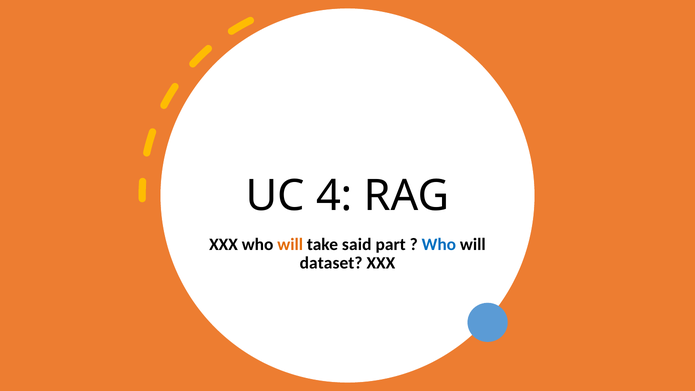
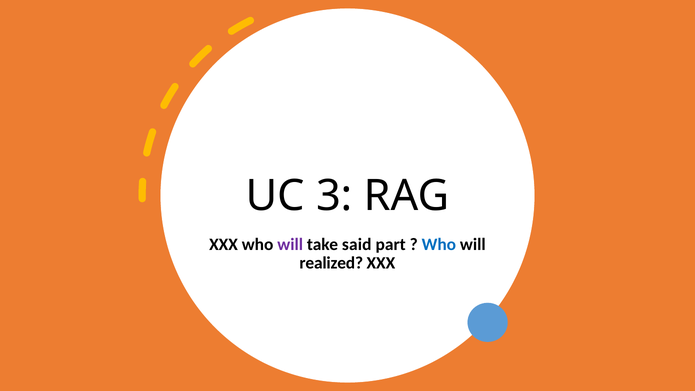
4: 4 -> 3 (334, 196)
will colour: orange -> purple (290, 244)
dataset: dataset -> realized (331, 263)
